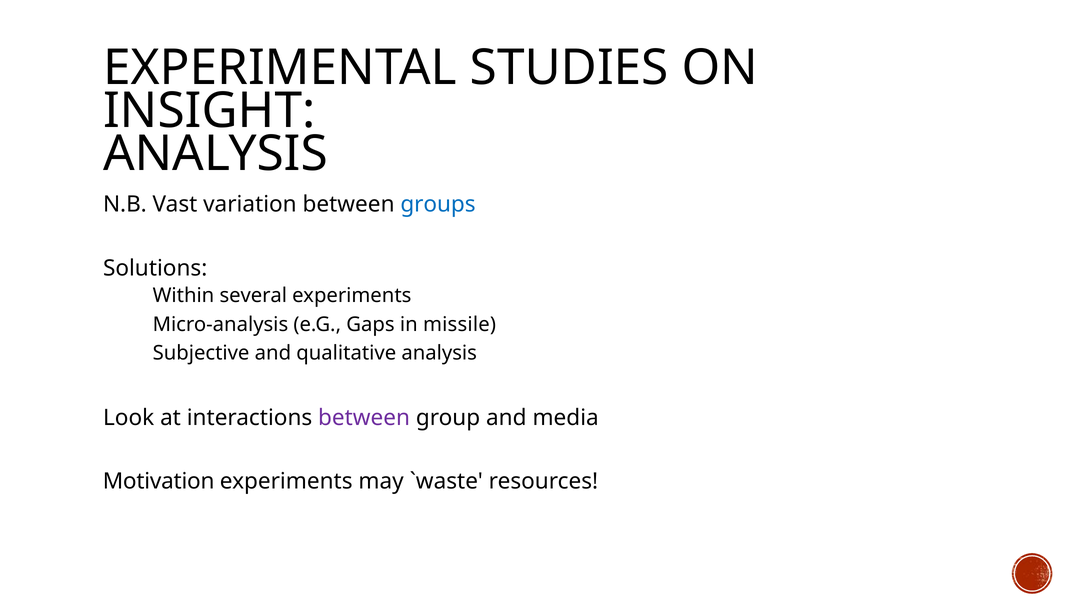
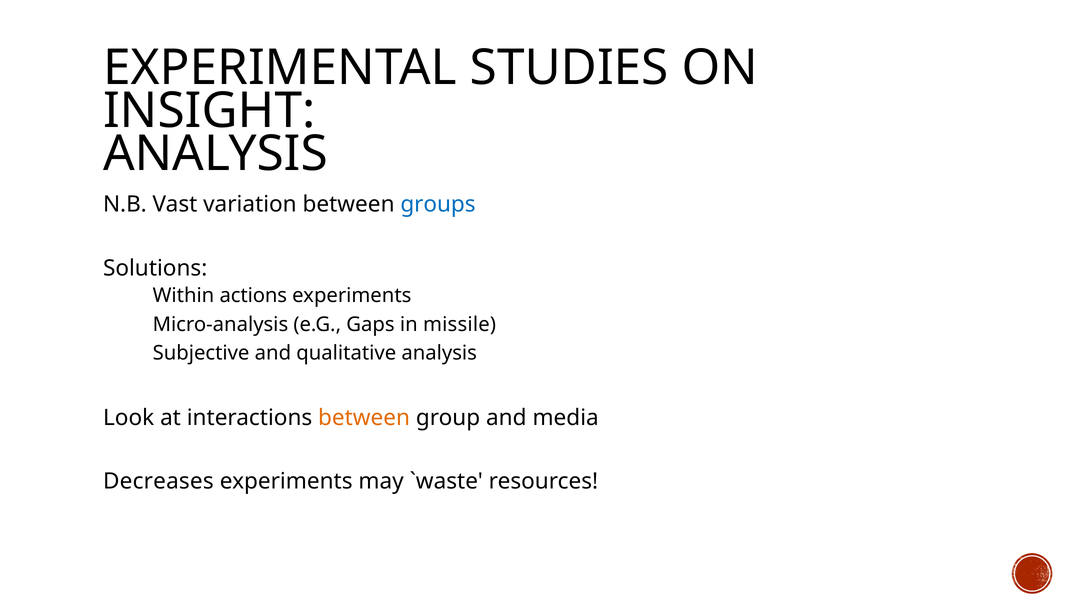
several: several -> actions (253, 296)
between colour: purple -> orange (364, 417)
Motivation: Motivation -> Decreases (158, 481)
